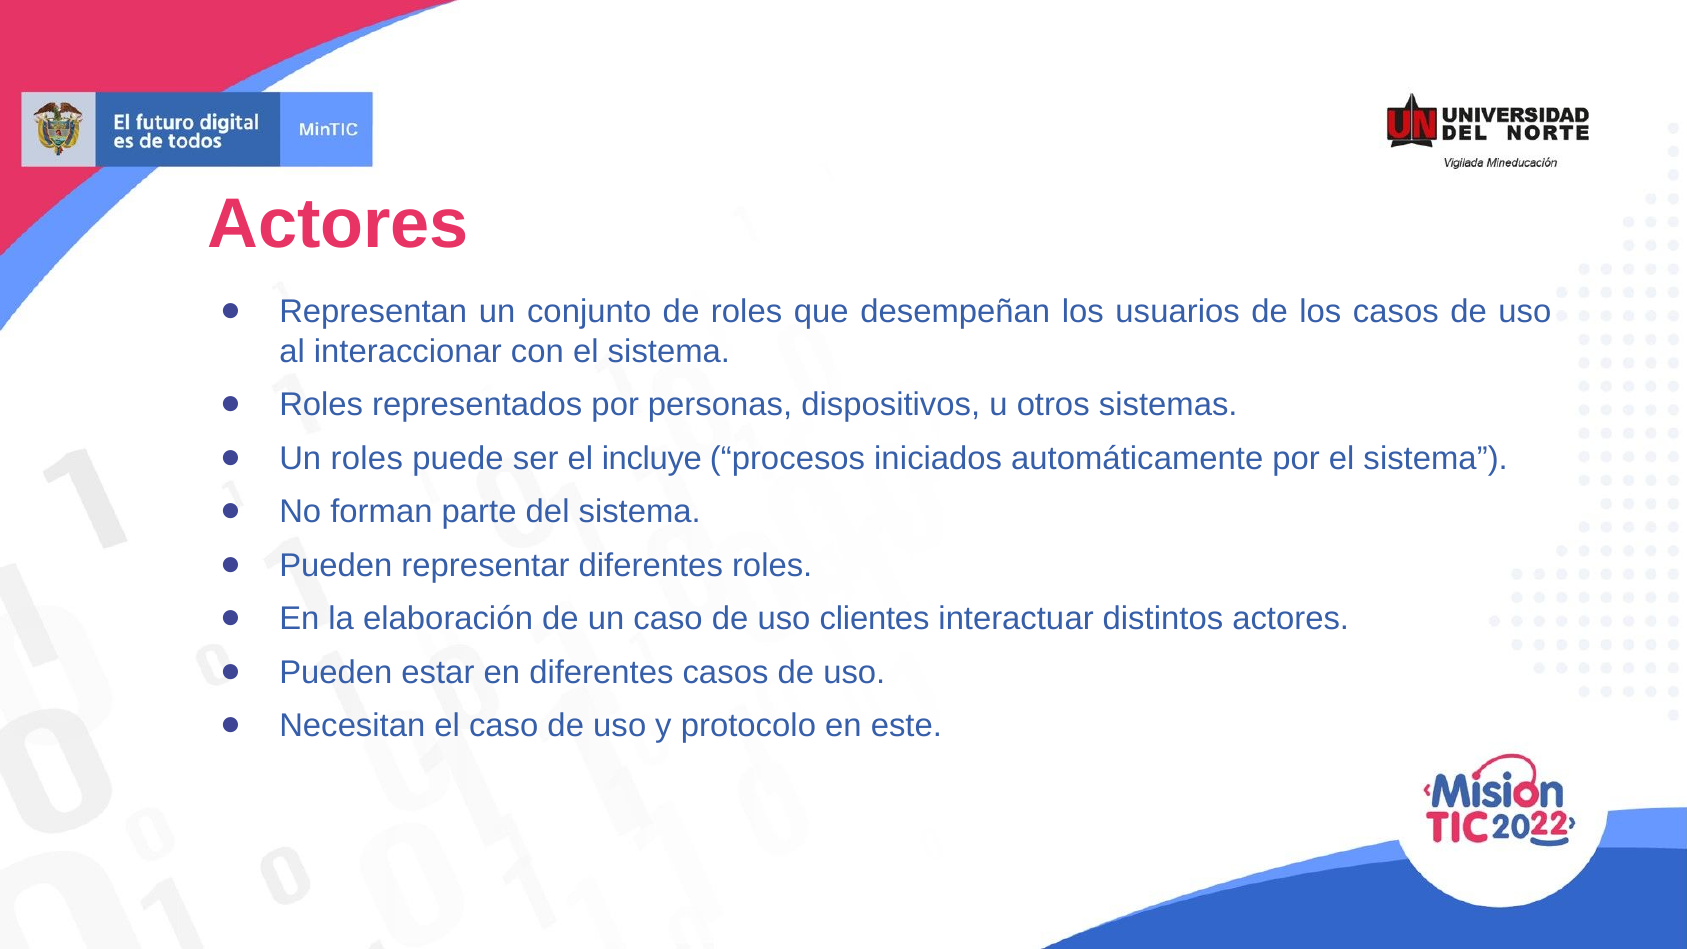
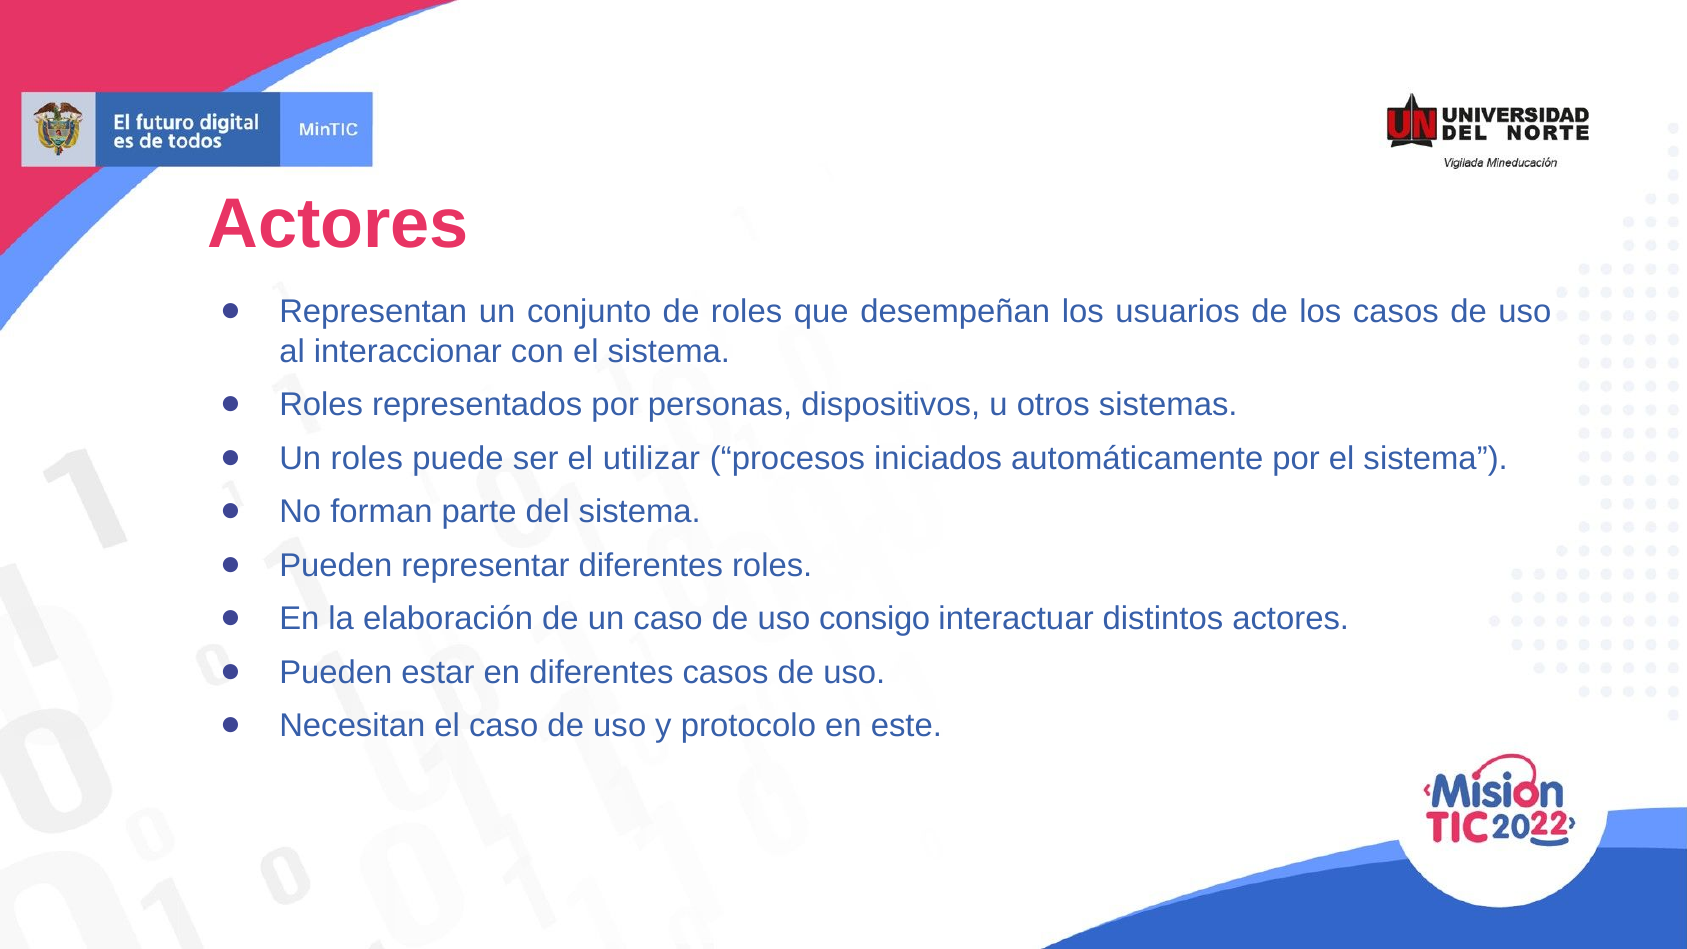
incluye: incluye -> utilizar (652, 458)
clientes: clientes -> consigo (875, 619)
